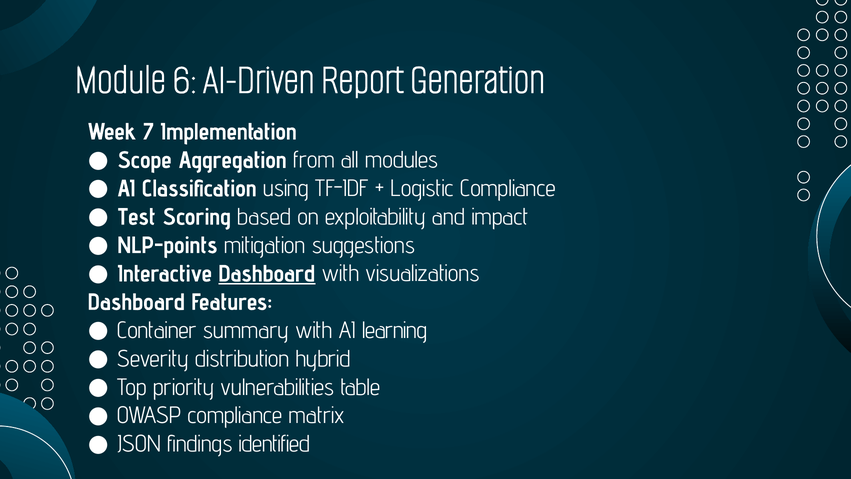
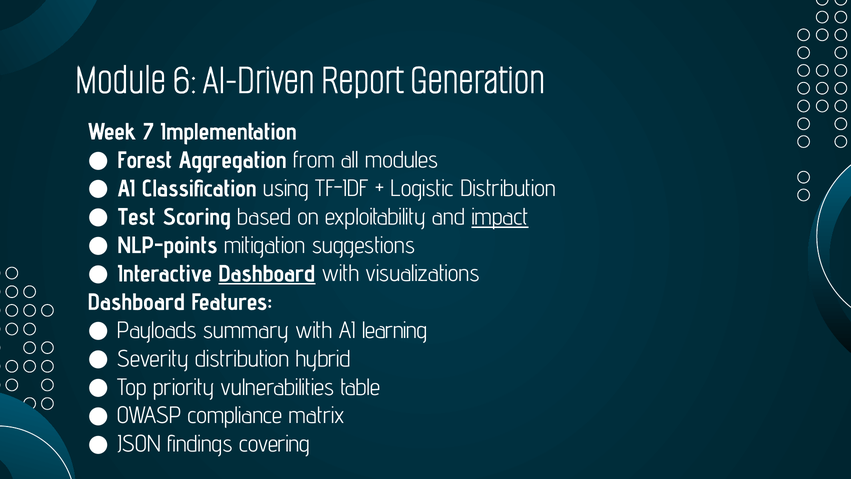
Scope: Scope -> Forest (145, 160)
Logistic Compliance: Compliance -> Distribution (508, 188)
impact underline: none -> present (500, 217)
Container: Container -> Payloads (157, 330)
identified: identified -> covering (274, 444)
